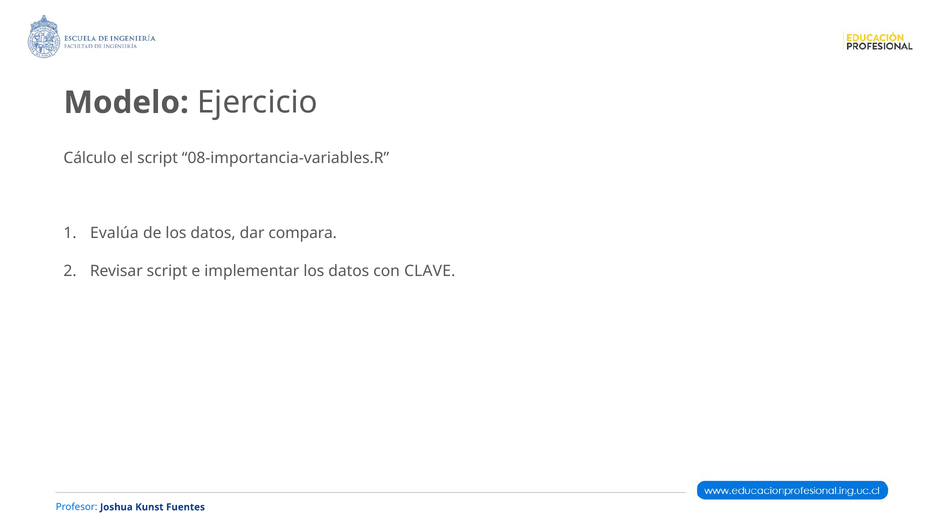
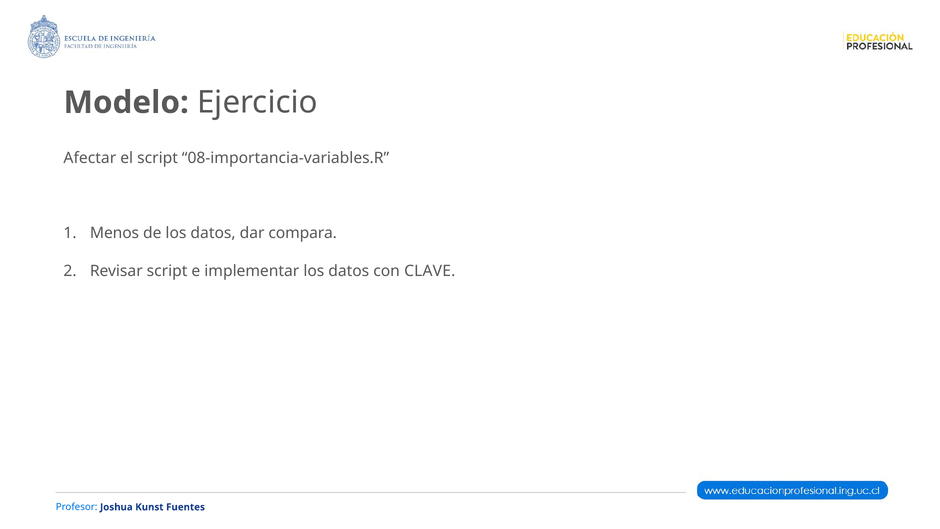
Cálculo: Cálculo -> Afectar (90, 158)
Evalúa: Evalúa -> Menos (115, 233)
